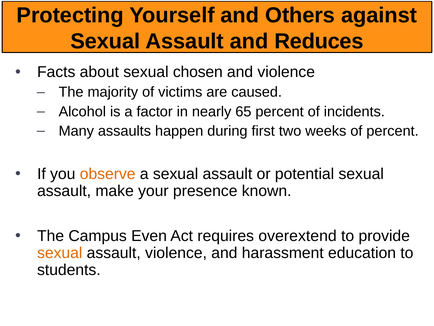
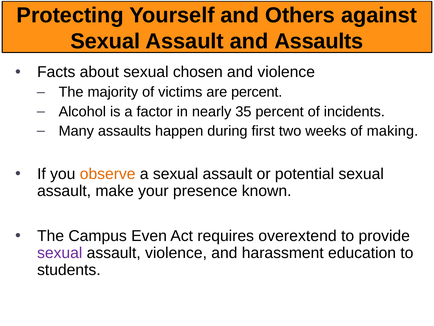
and Reduces: Reduces -> Assaults (319, 41)
are caused: caused -> percent (257, 92)
65: 65 -> 35 (243, 111)
of percent: percent -> making (392, 131)
sexual colour: orange -> purple (60, 253)
